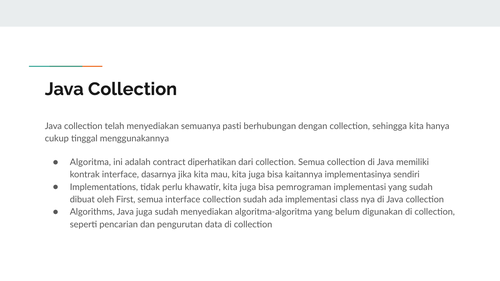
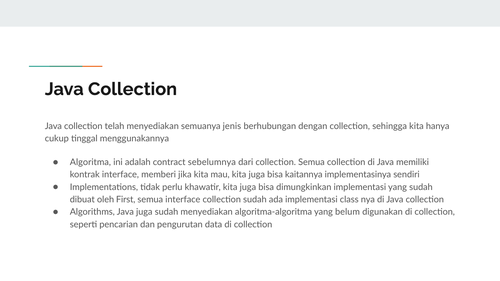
pasti: pasti -> jenis (232, 126)
diperhatikan: diperhatikan -> sebelumnya (212, 162)
dasarnya: dasarnya -> memberi (159, 175)
pemrograman: pemrograman -> dimungkinkan (304, 187)
